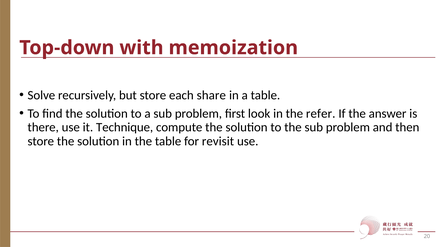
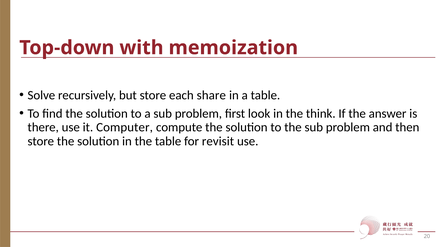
refer: refer -> think (321, 114)
Technique: Technique -> Computer (125, 128)
